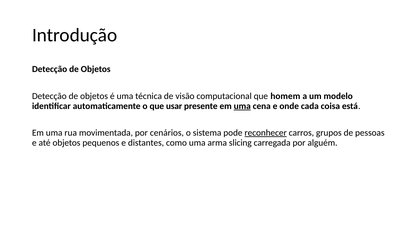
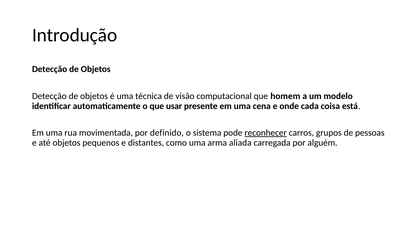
uma underline: present -> none (242, 106)
cenários: cenários -> definido (167, 133)
slicing: slicing -> aliada (240, 143)
